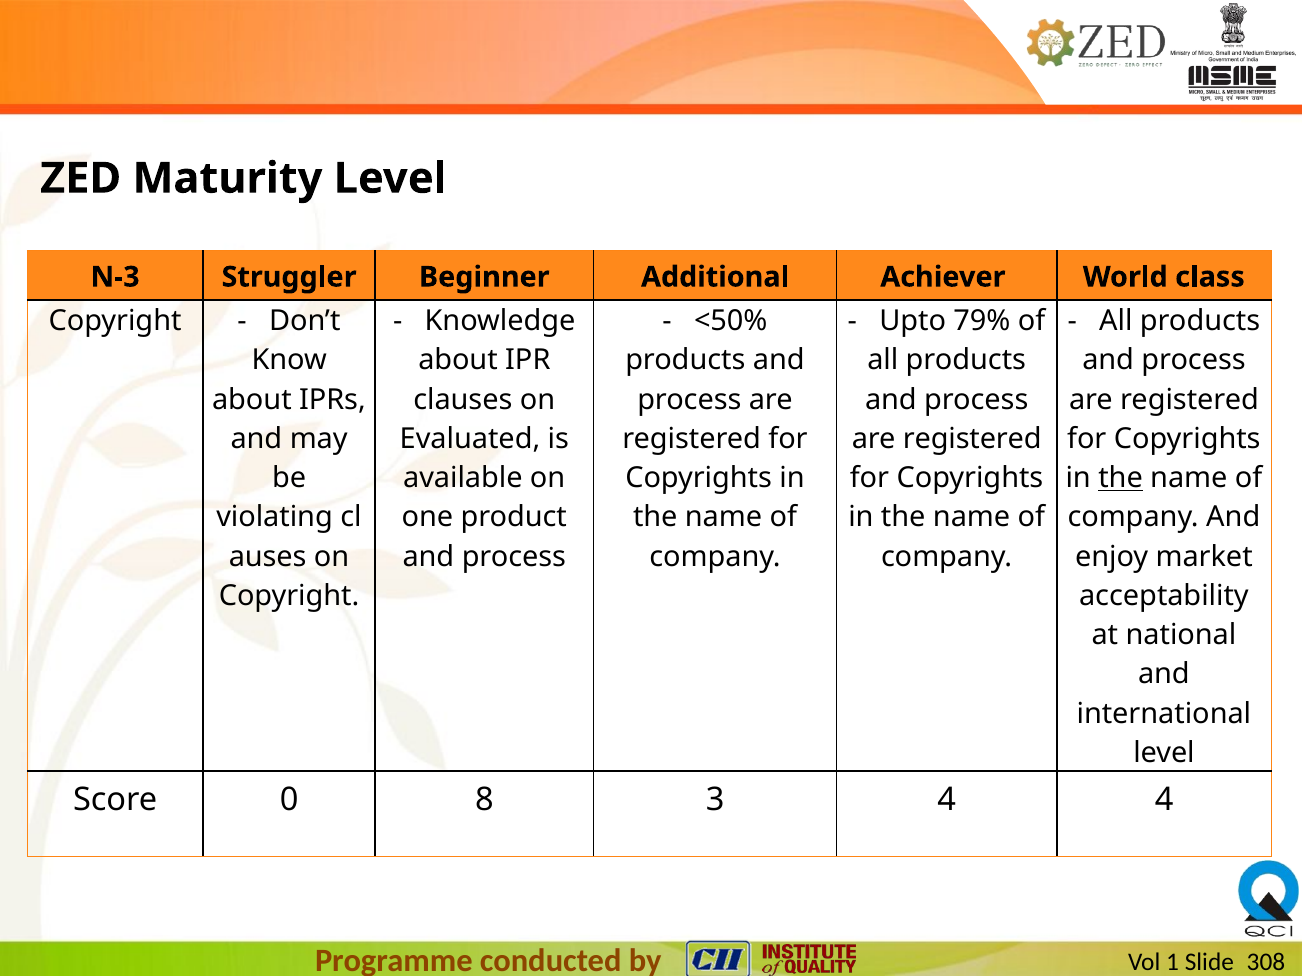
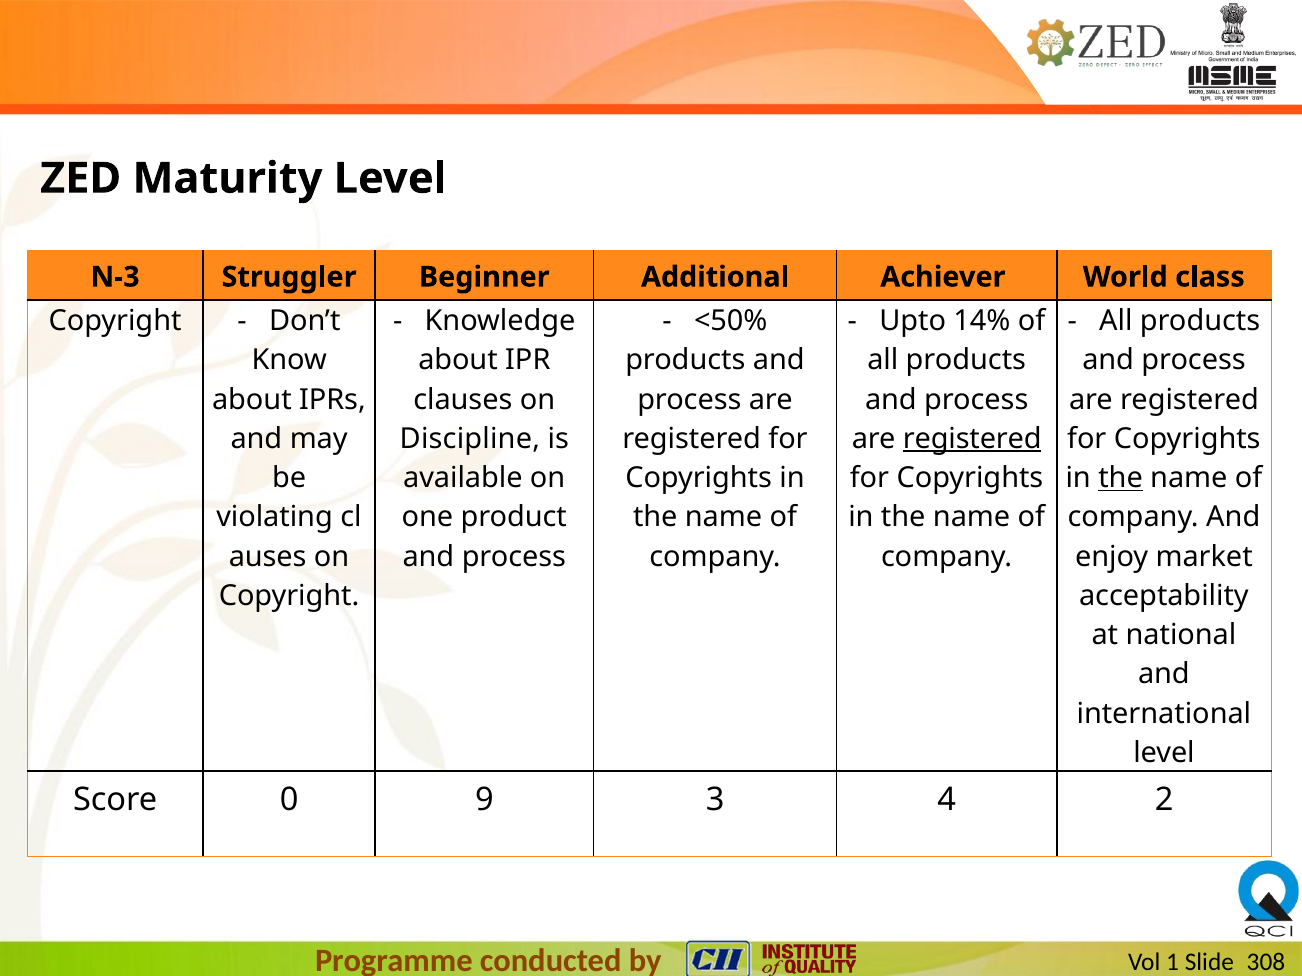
79%: 79% -> 14% (982, 321)
Evaluated: Evaluated -> Discipline (470, 439)
registered underline: none -> present (972, 439)
8: 8 -> 9 (484, 800)
4 4: 4 -> 2 (1164, 800)
